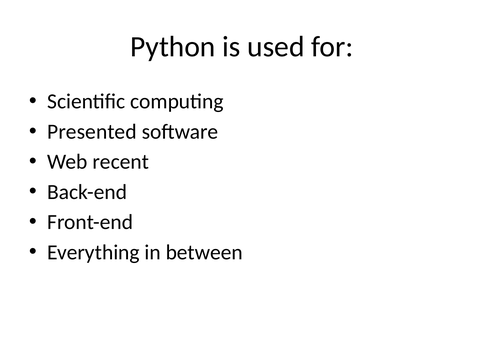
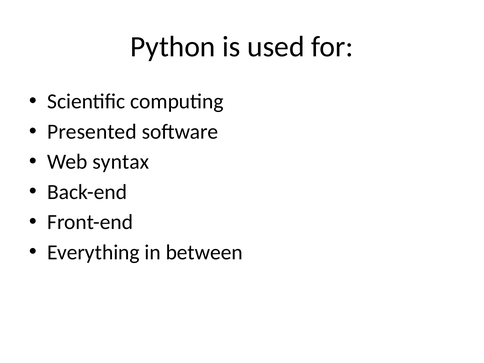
recent: recent -> syntax (121, 162)
